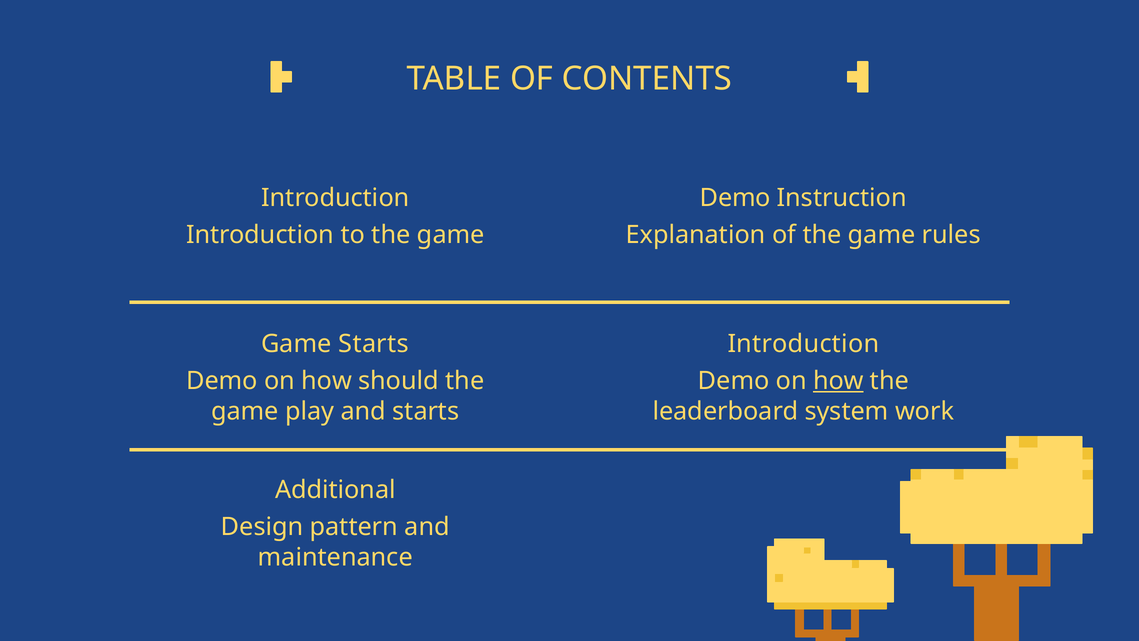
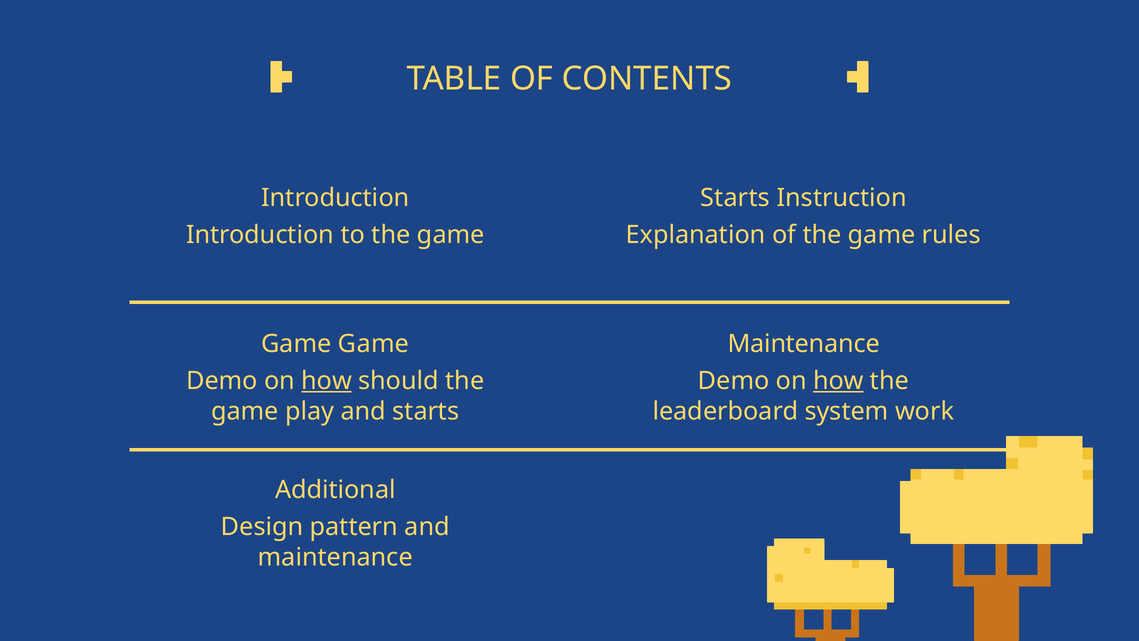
Demo: Demo -> Starts (735, 198)
Starts: Starts -> Game (374, 344)
Introduction: Introduction -> Maintenance (804, 344)
how underline: none -> present (327, 381)
